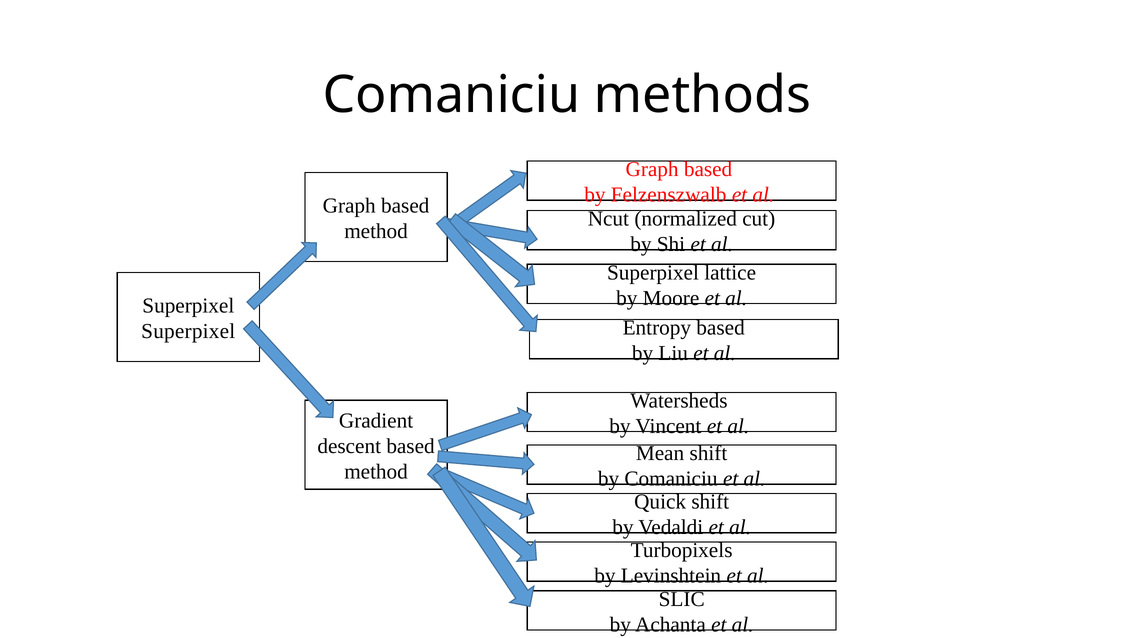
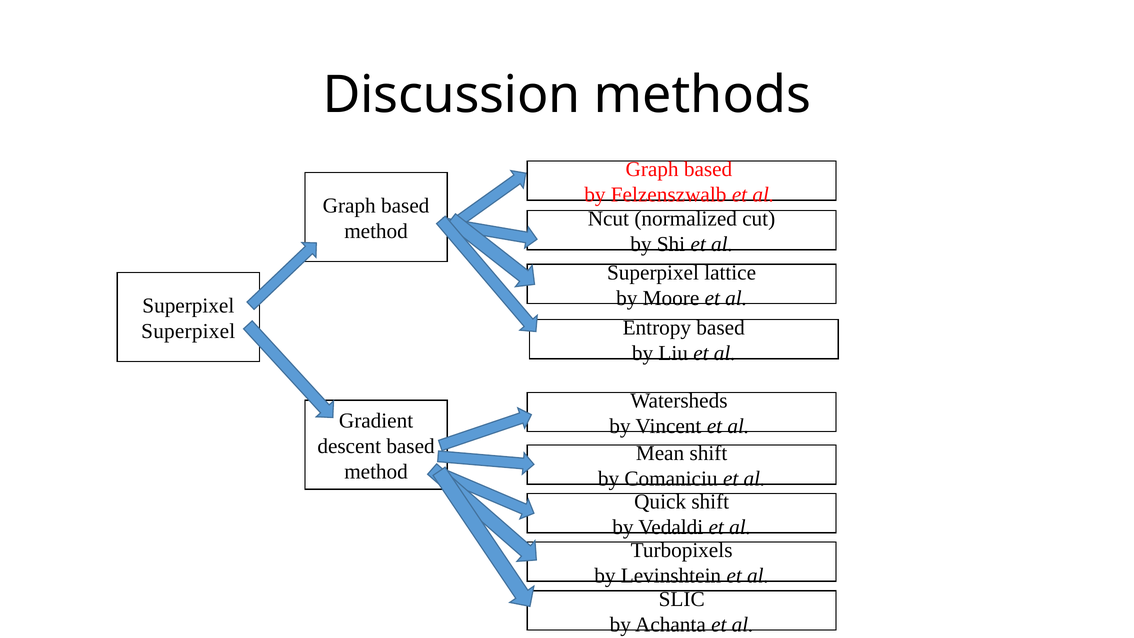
Comaniciu: Comaniciu -> Discussion (452, 95)
